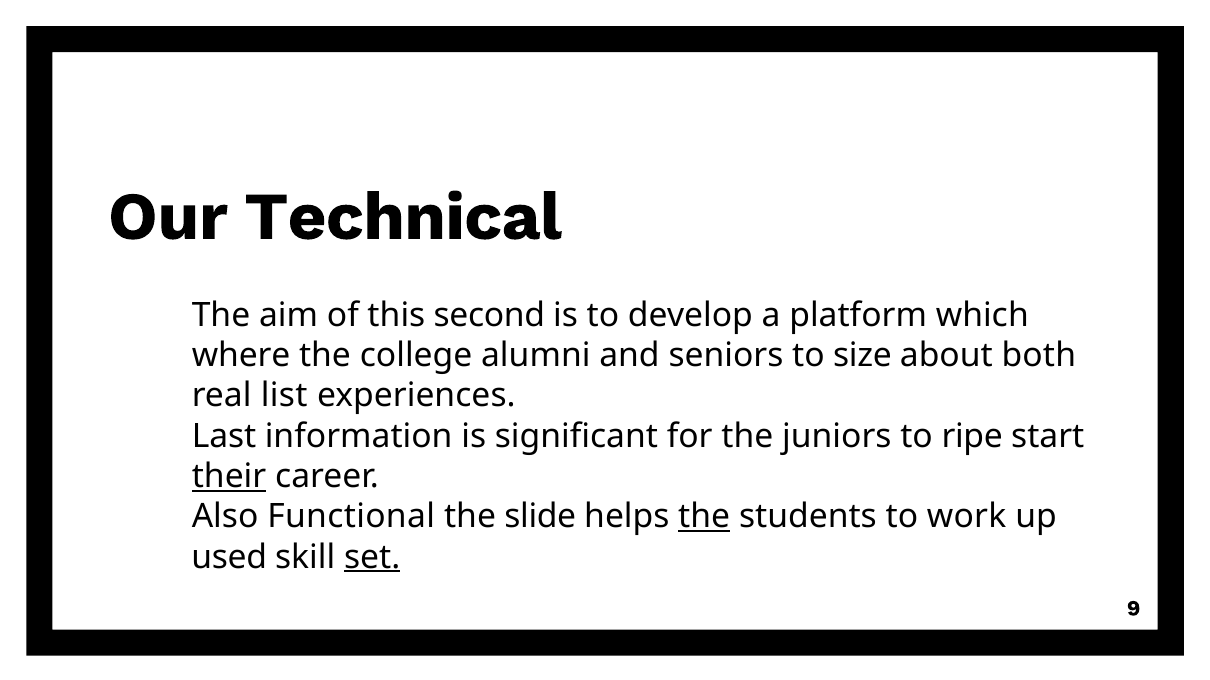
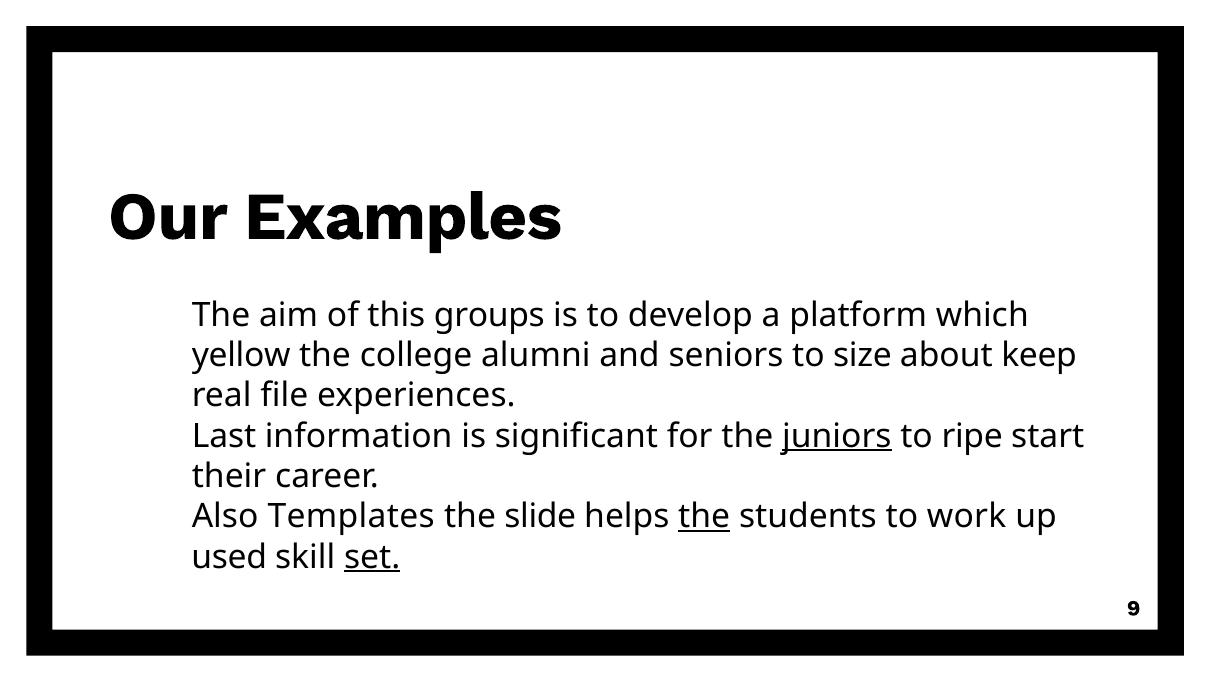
Technical: Technical -> Examples (403, 217)
second: second -> groups (489, 315)
where: where -> yellow (241, 356)
both: both -> keep (1039, 356)
list: list -> file (284, 396)
juniors underline: none -> present (837, 436)
their underline: present -> none (229, 477)
Functional: Functional -> Templates (351, 517)
